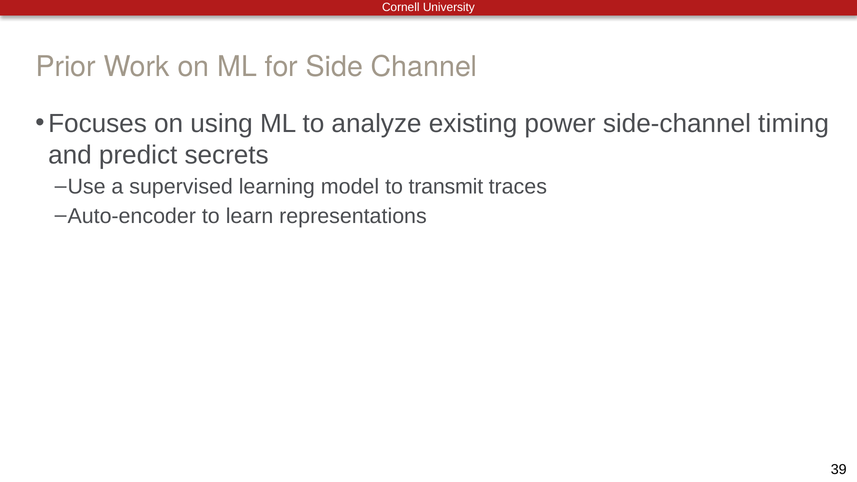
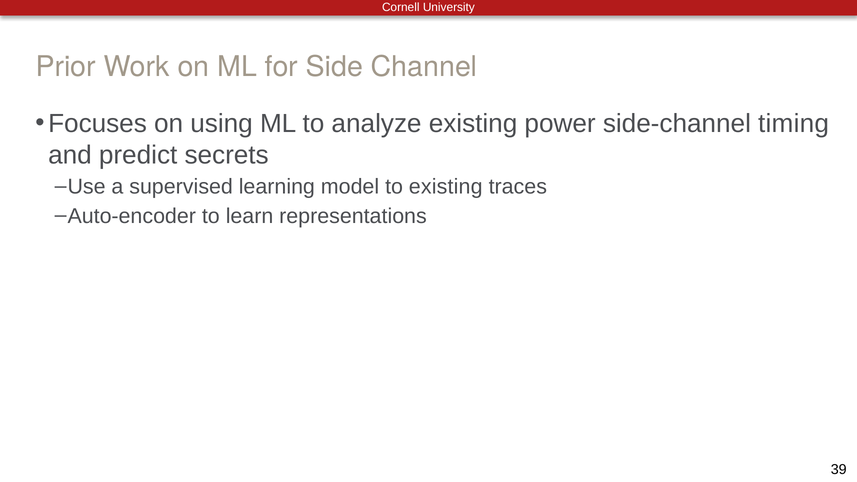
to transmit: transmit -> existing (446, 187)
